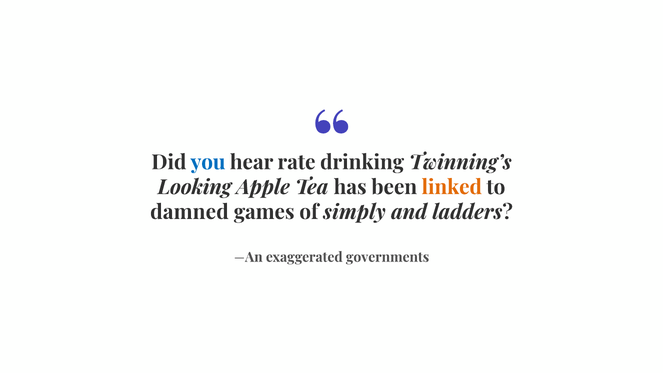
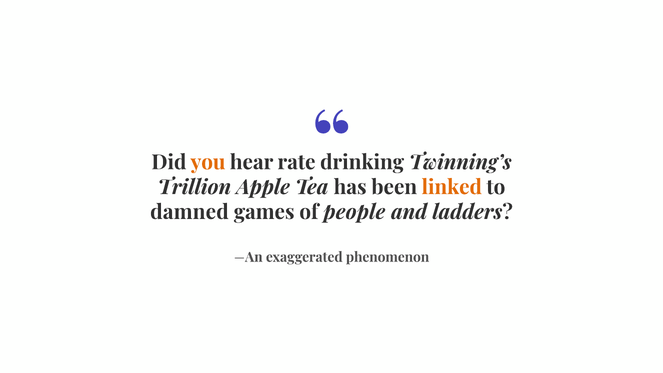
you colour: blue -> orange (208, 162)
Looking: Looking -> Trillion (194, 187)
simply: simply -> people (354, 212)
governments: governments -> phenomenon (388, 257)
